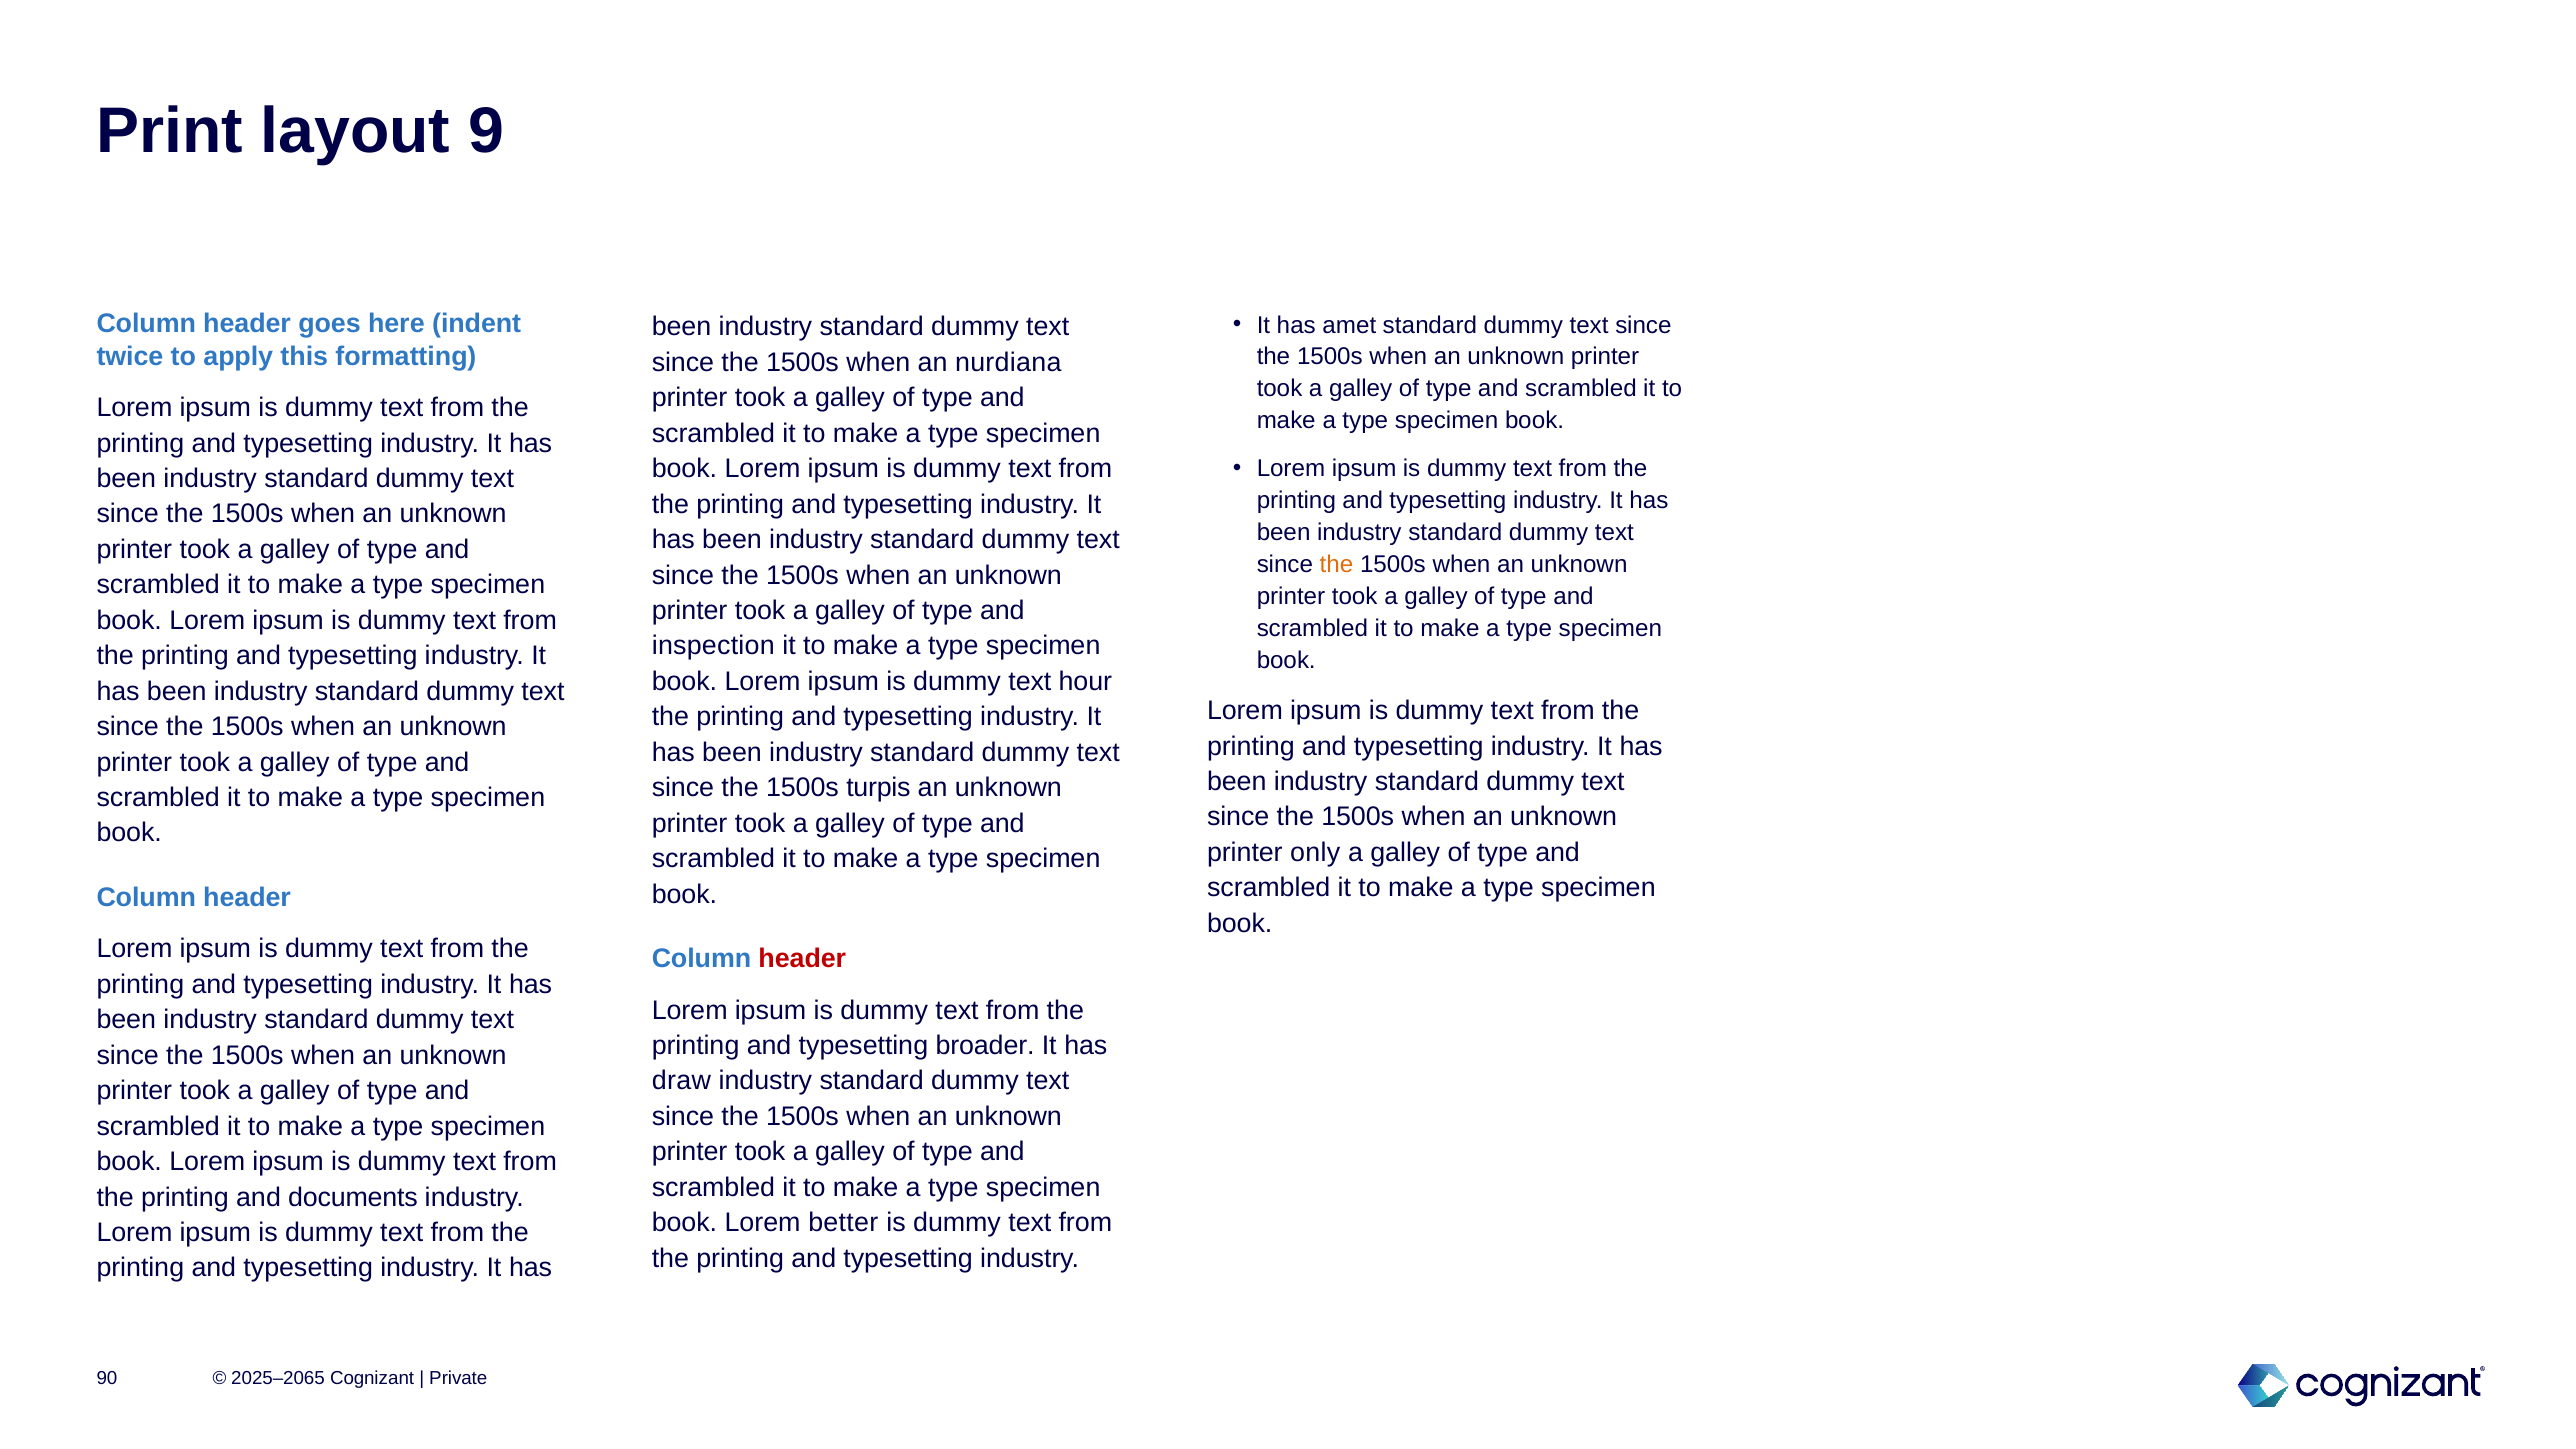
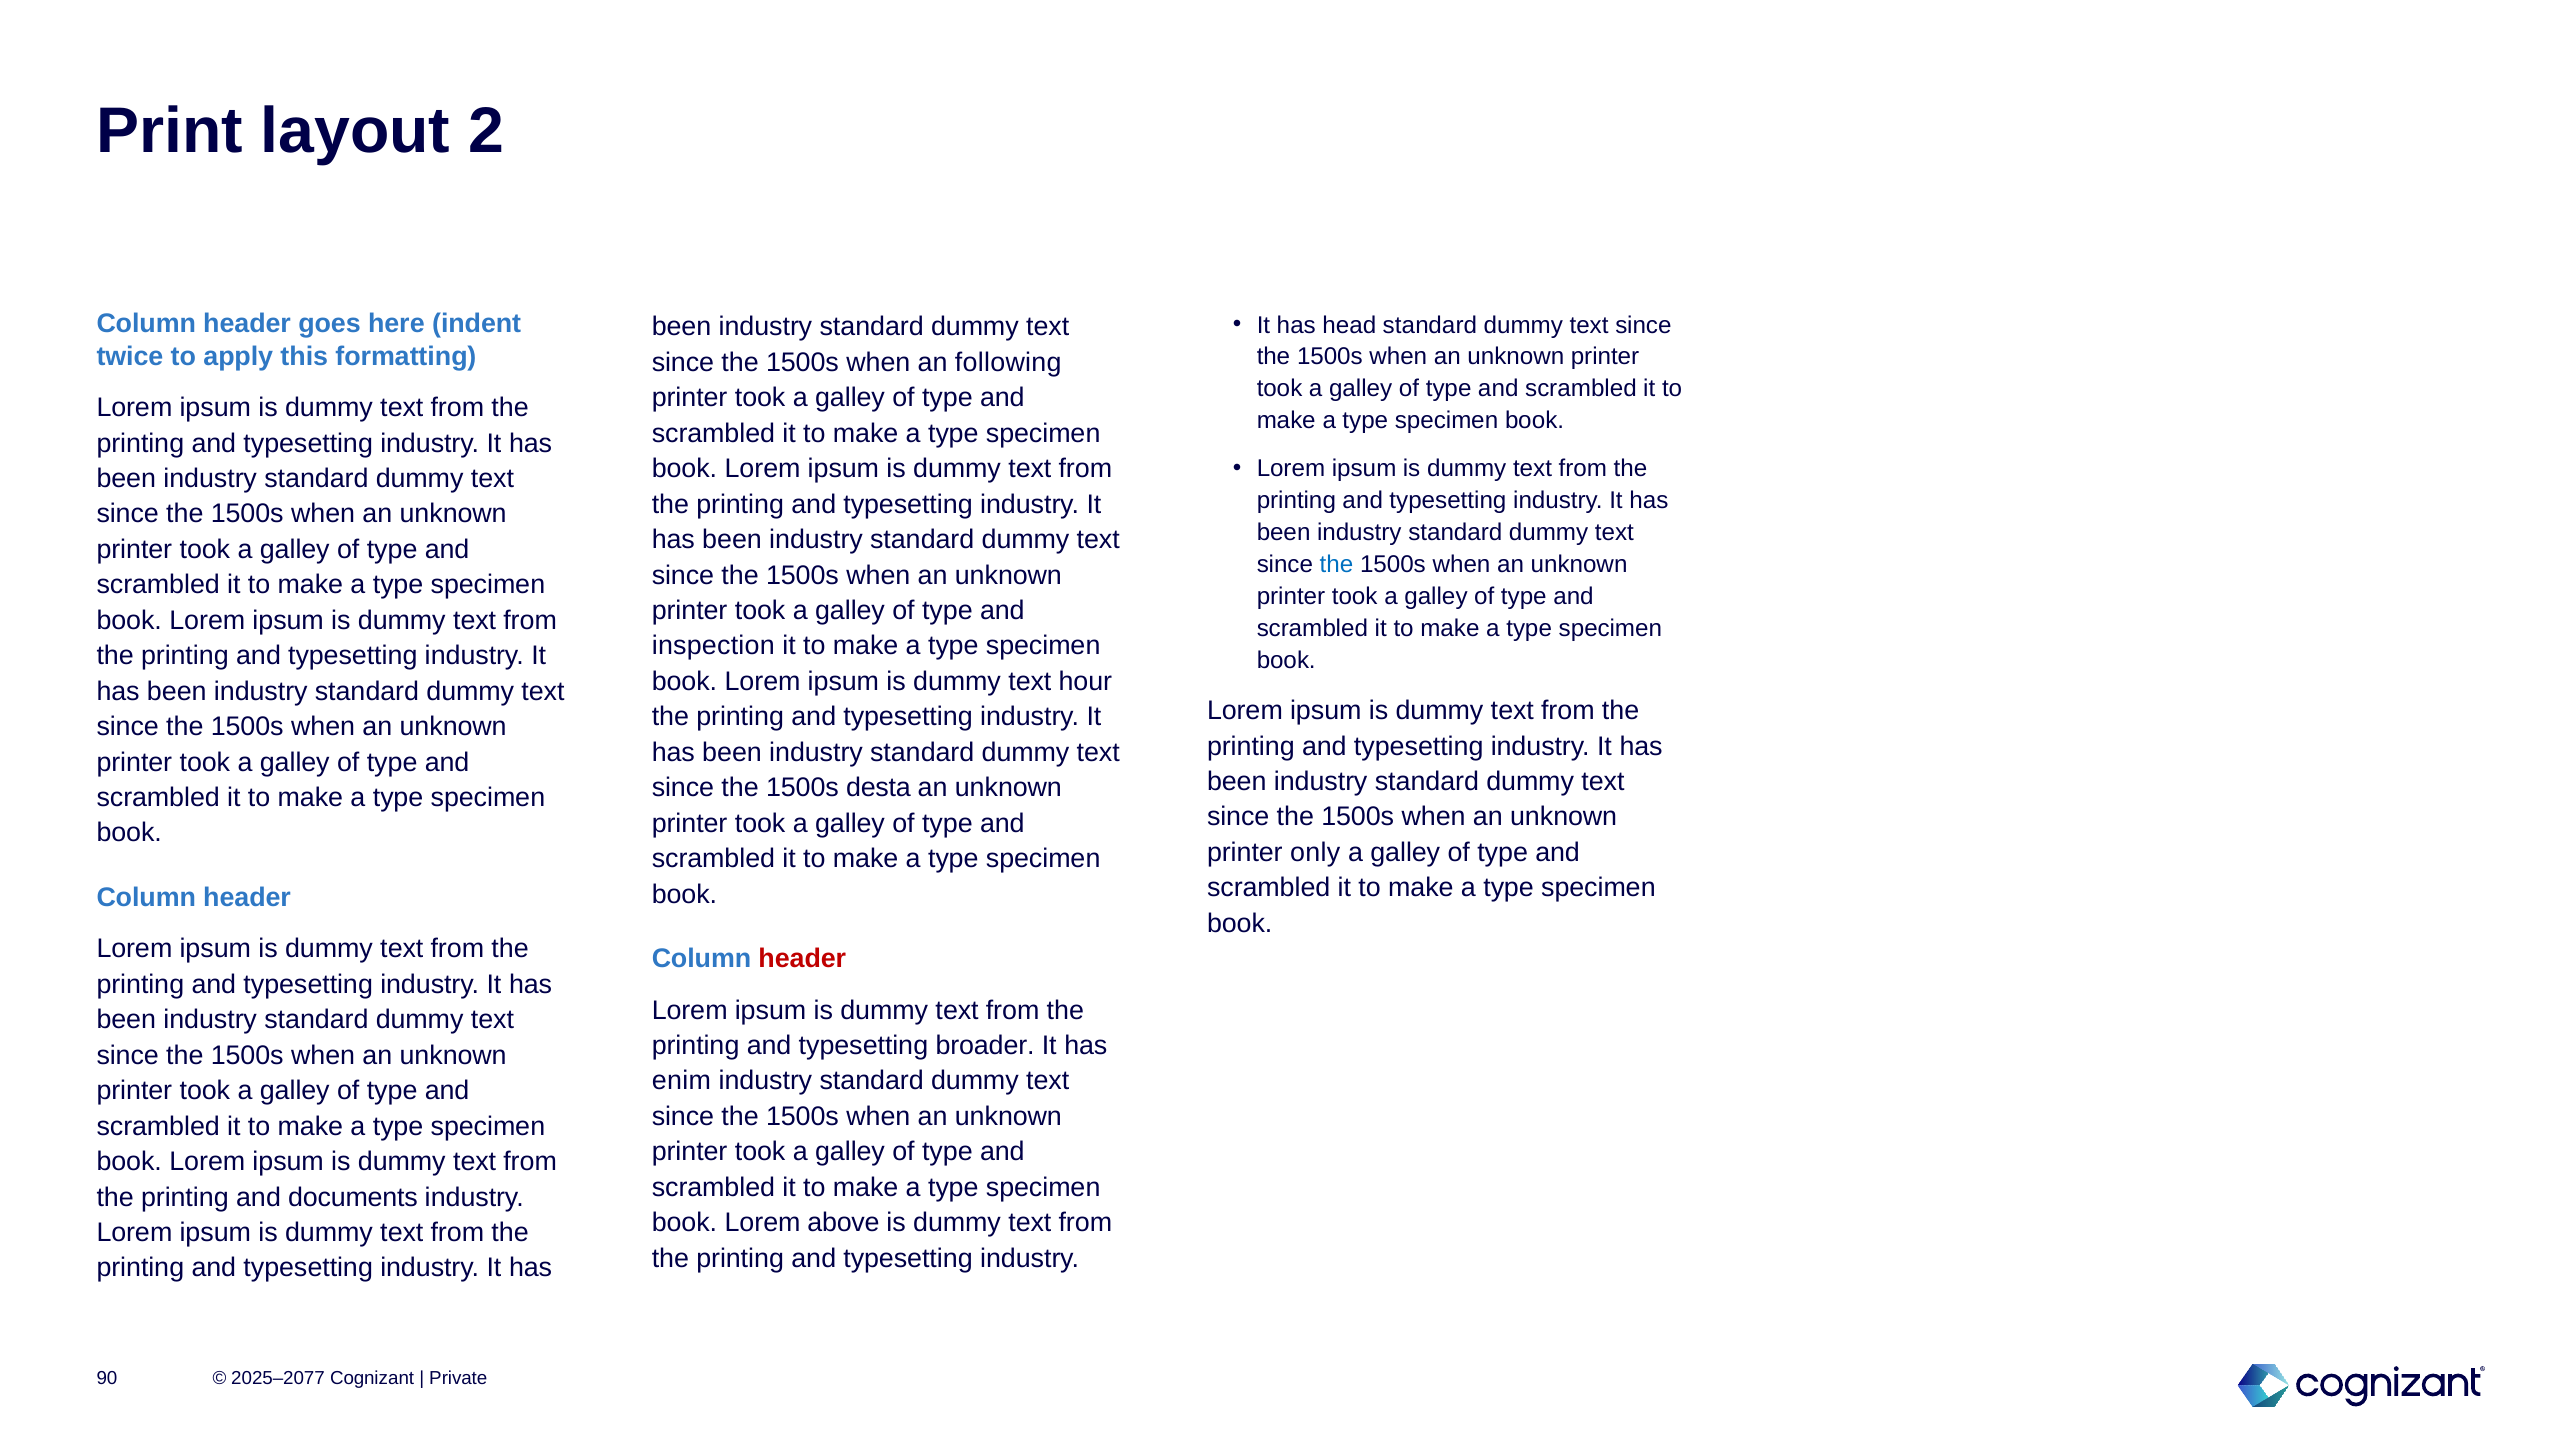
9: 9 -> 2 (486, 131)
amet: amet -> head (1349, 325)
nurdiana: nurdiana -> following (1008, 363)
the colour: orange -> blue (1336, 565)
turpis: turpis -> desta (878, 788)
draw: draw -> enim (681, 1081)
better: better -> above (844, 1223)
2025–2065: 2025–2065 -> 2025–2077 (278, 1378)
